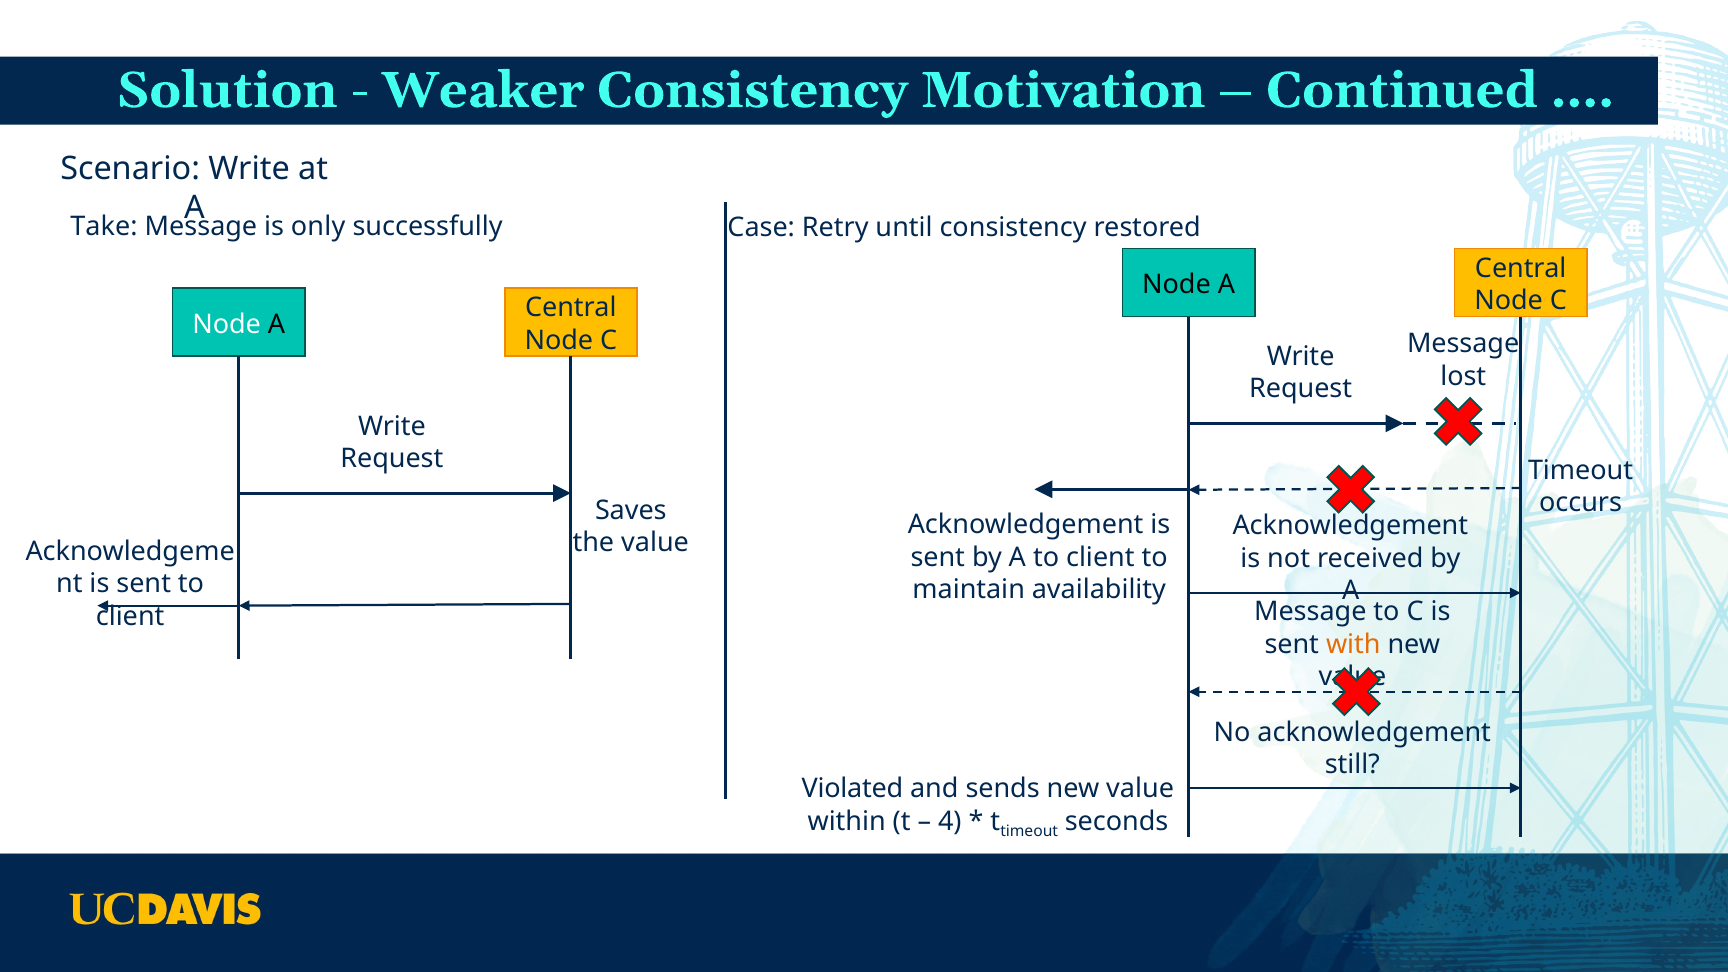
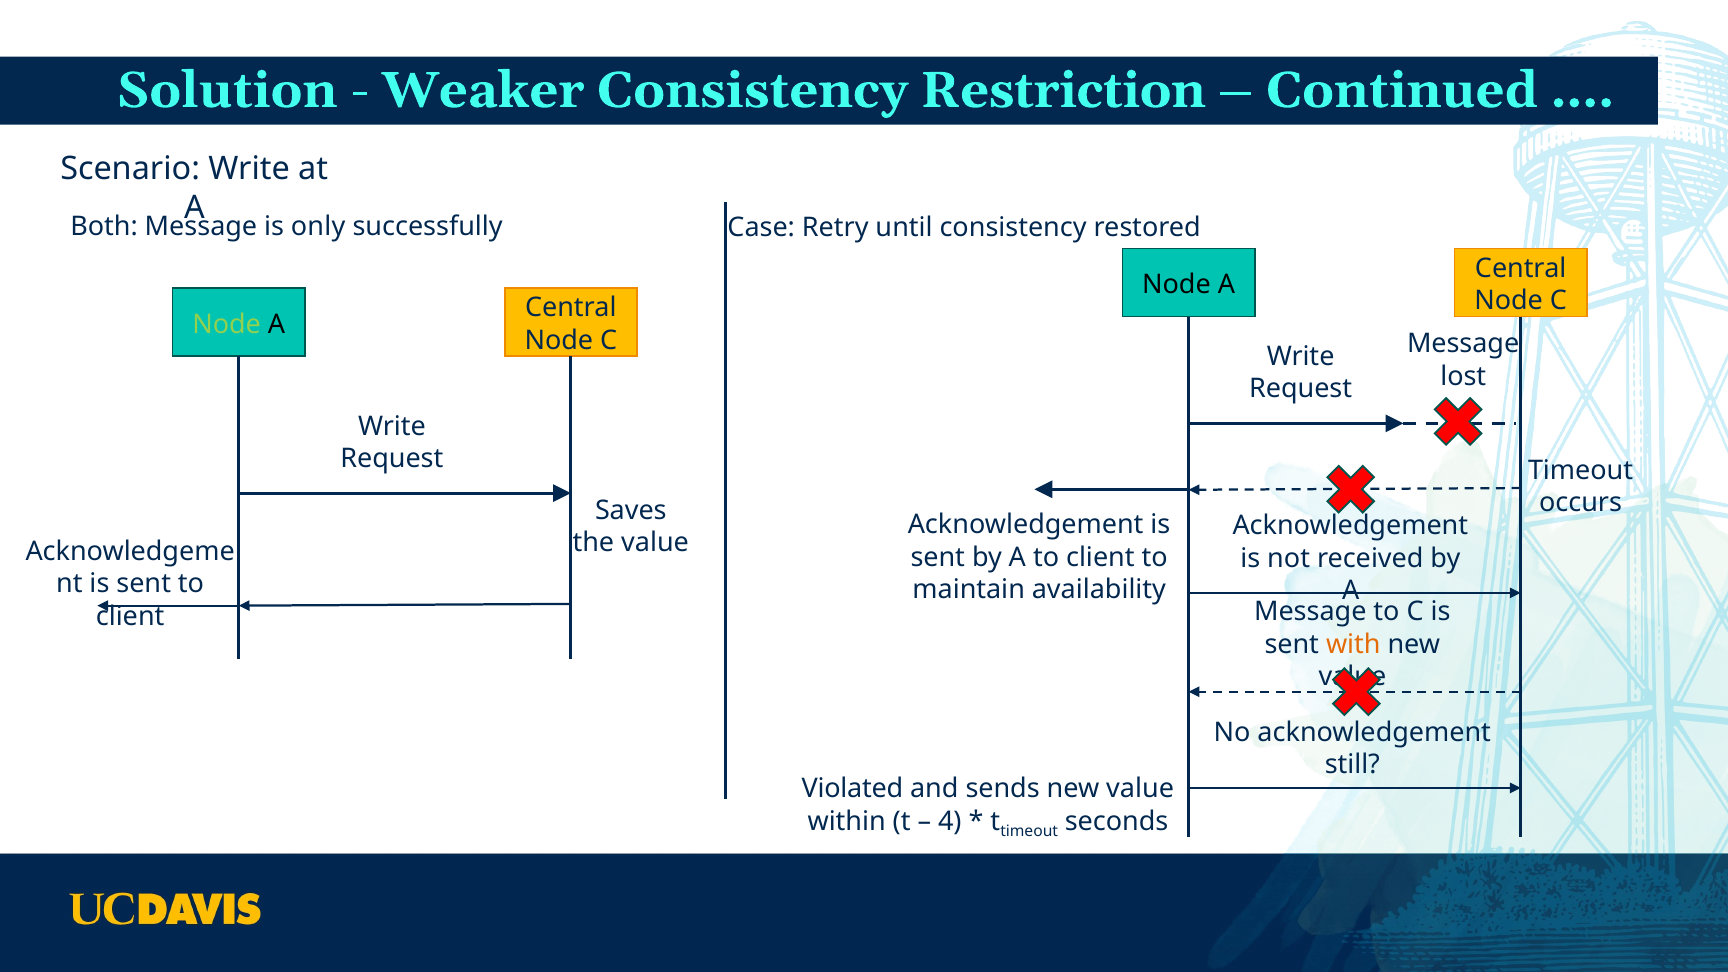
Motivation: Motivation -> Restriction (1063, 90)
Take: Take -> Both (104, 227)
Node colour: white -> light green (227, 324)
